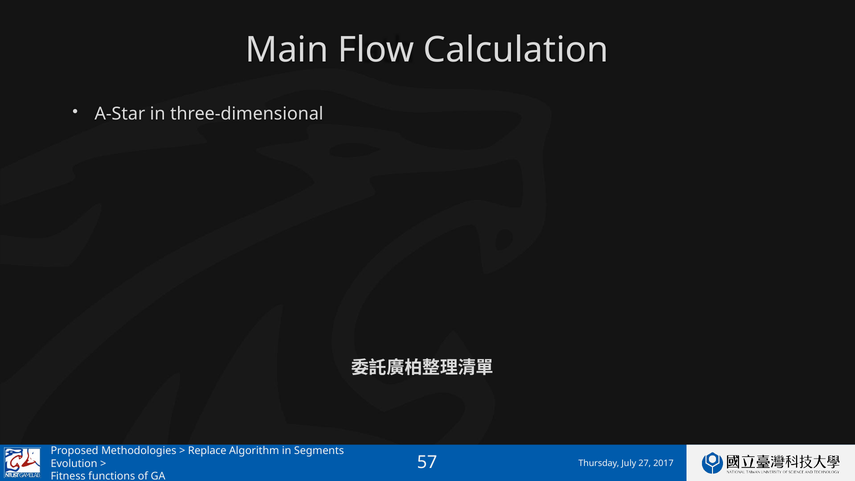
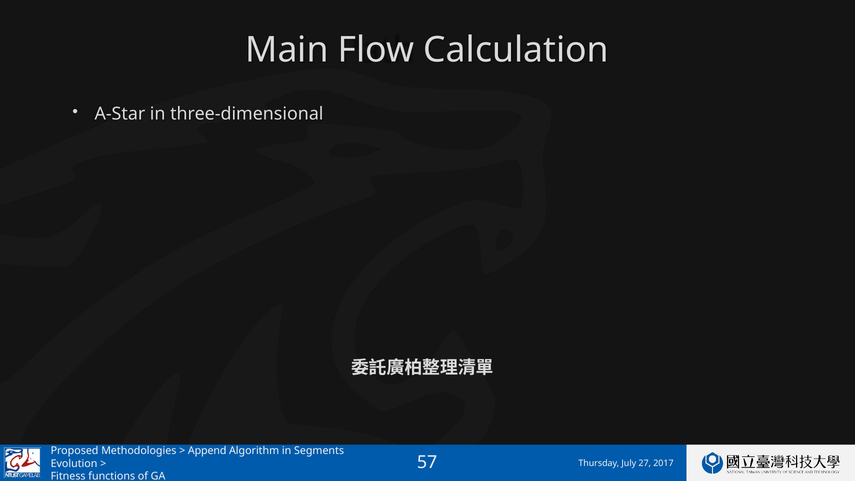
Replace: Replace -> Append (207, 451)
